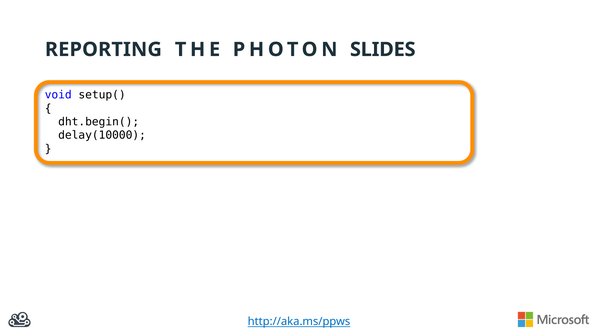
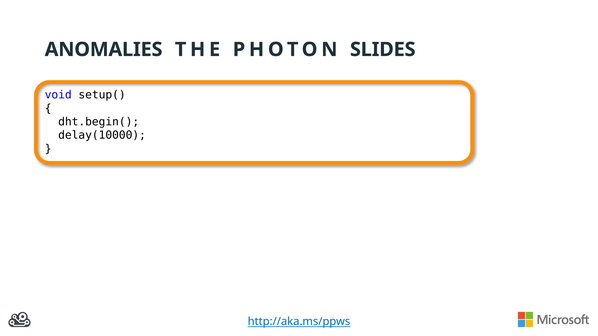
REPORTING: REPORTING -> ANOMALIES (104, 50)
